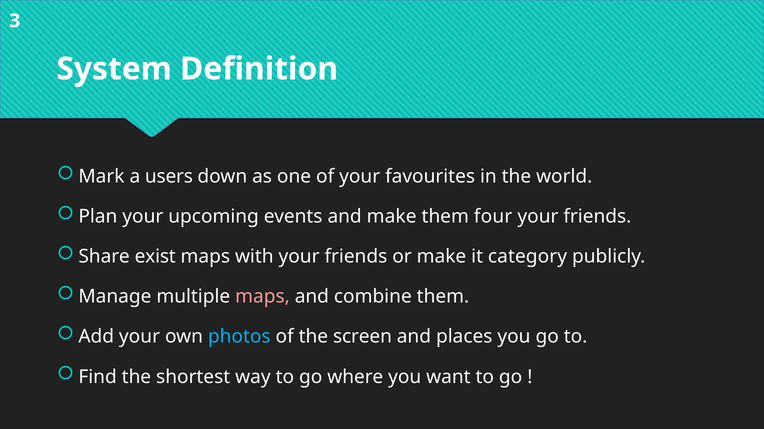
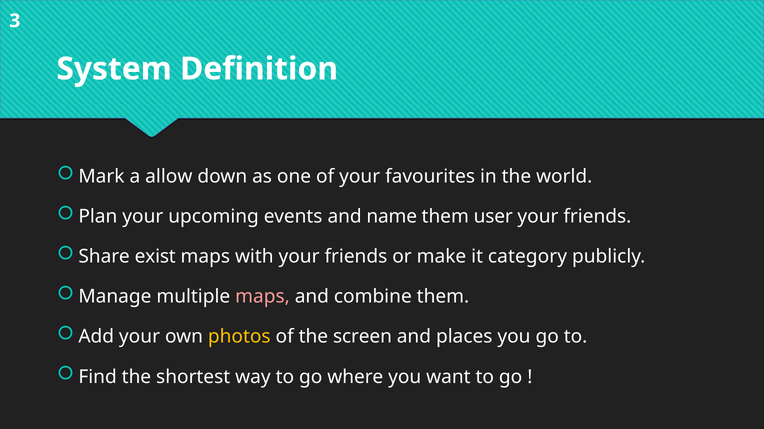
users: users -> allow (169, 177)
and make: make -> name (392, 217)
four: four -> user (493, 217)
photos colour: light blue -> yellow (239, 337)
